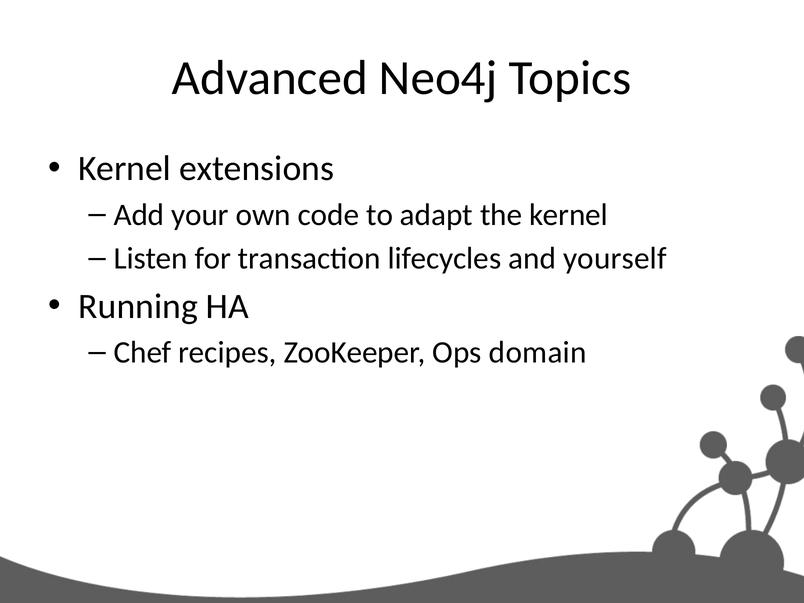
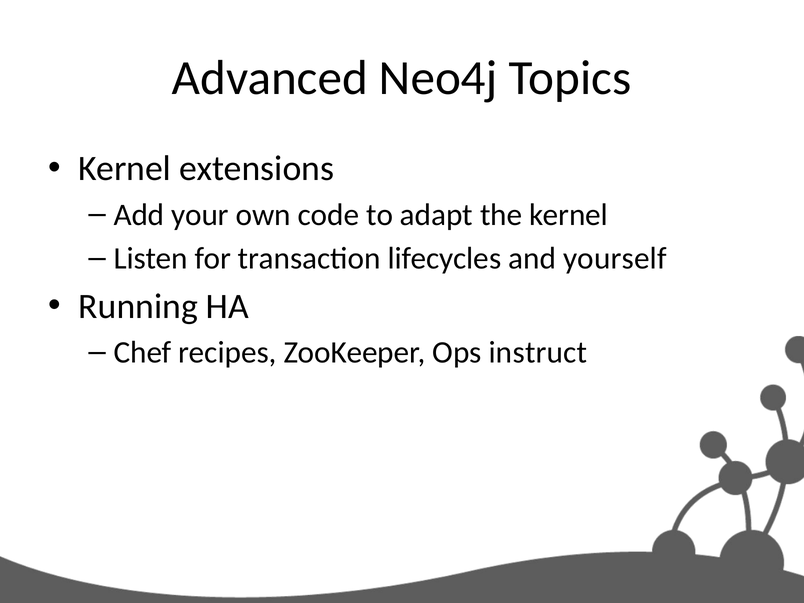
domain: domain -> instruct (538, 352)
